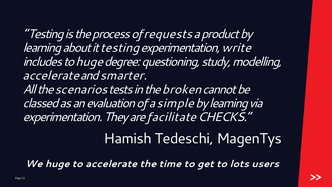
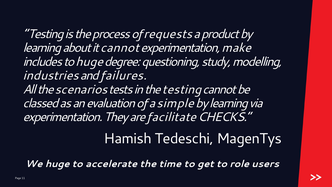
it testing: testing -> cannot (120, 48)
write: write -> make (237, 48)
accelerate: accelerate -> industries (51, 75)
smarter: smarter -> failures (124, 75)
the broken: broken -> testing (182, 89)
lots: lots -> role (239, 164)
